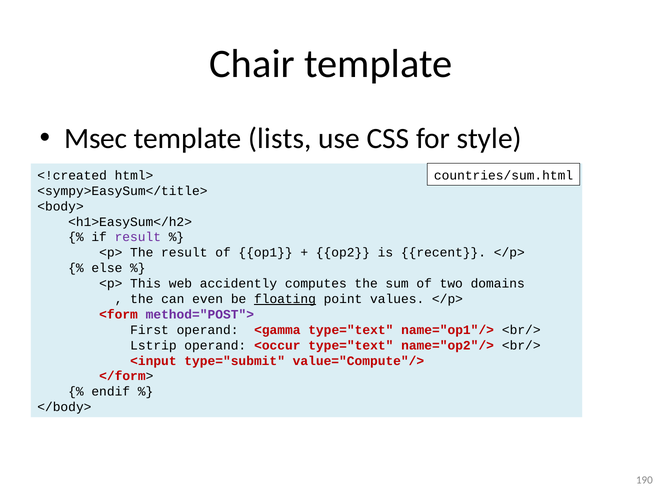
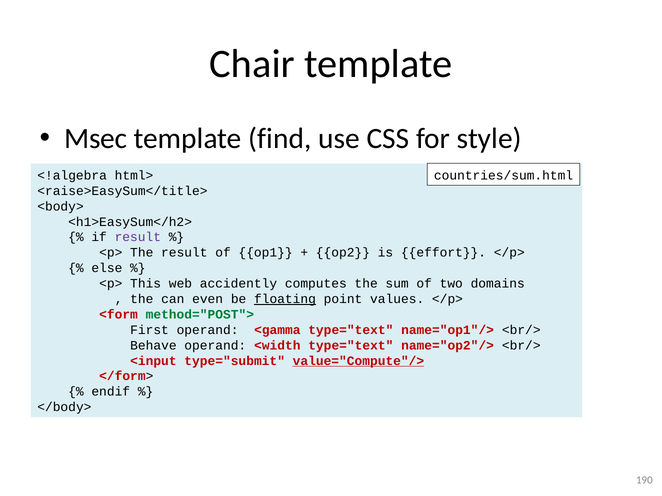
lists: lists -> find (280, 139)
<!created: <!created -> <!algebra (72, 176)
<sympy>EasySum</title>: <sympy>EasySum</title> -> <raise>EasySum</title> (122, 191)
recent: recent -> effort (444, 253)
method="POST"> colour: purple -> green (200, 315)
Lstrip: Lstrip -> Behave (153, 346)
<occur: <occur -> <width (277, 346)
value="Compute"/> underline: none -> present (358, 361)
